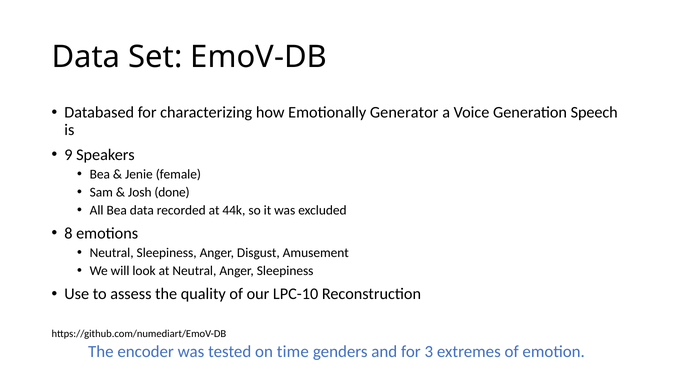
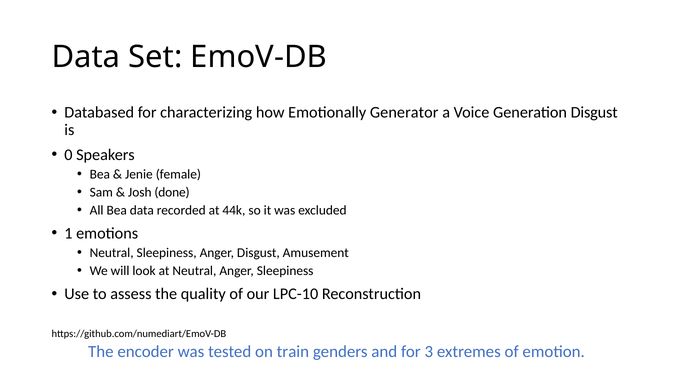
Generation Speech: Speech -> Disgust (594, 113)
9: 9 -> 0 (68, 155)
8: 8 -> 1 (68, 233)
time: time -> train (293, 351)
